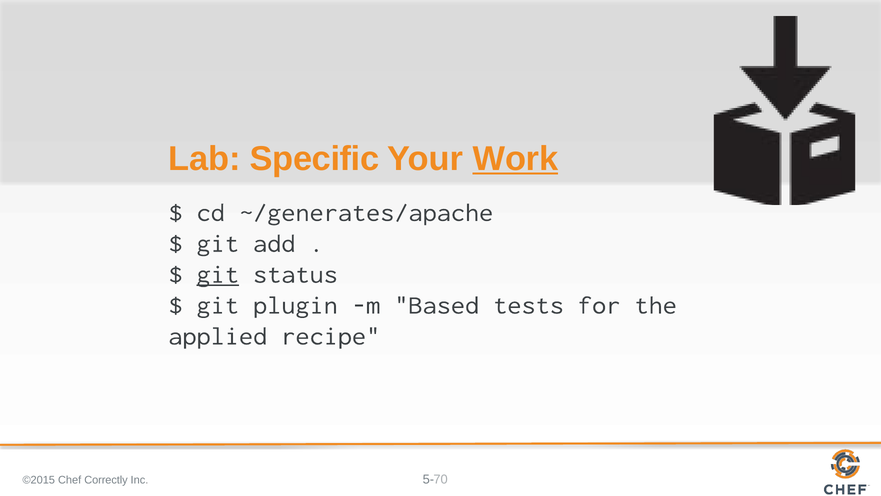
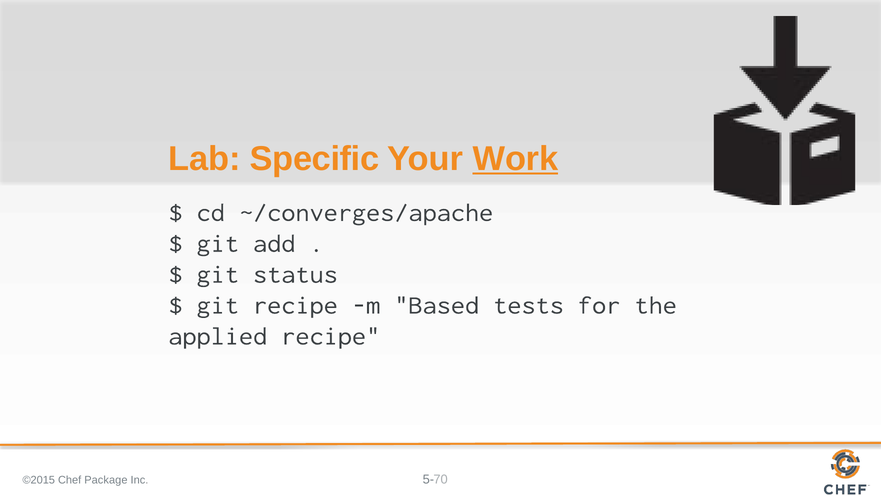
~/generates/apache: ~/generates/apache -> ~/converges/apache (366, 212)
git underline: present -> none (218, 274)
git plugin: plugin -> recipe (295, 305)
Correctly: Correctly -> Package (106, 479)
